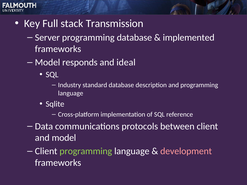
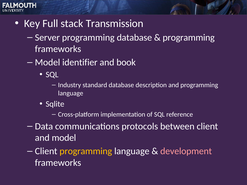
implemented: implemented -> programming (189, 38)
responds: responds -> identifier (80, 63)
ideal: ideal -> book (126, 63)
programming colour: light green -> yellow (86, 151)
